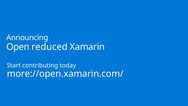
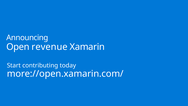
reduced: reduced -> revenue (50, 47)
